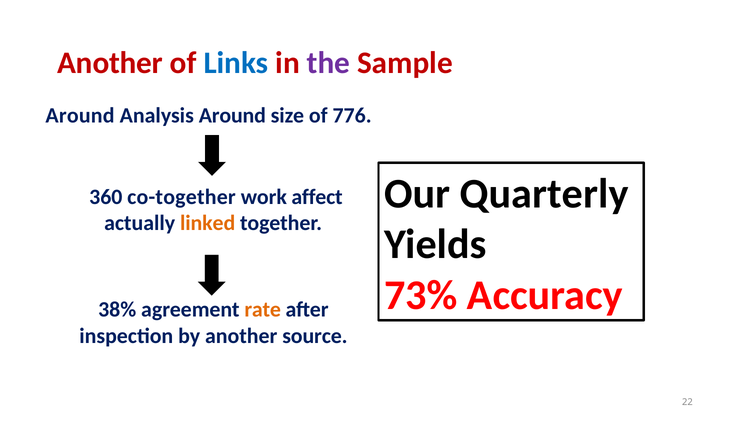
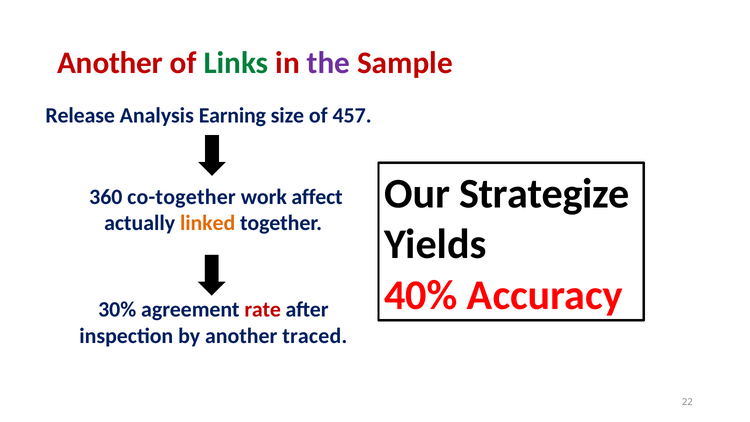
Links colour: blue -> green (236, 63)
Around: Around -> Release (80, 115)
Analysis Around: Around -> Earning (232, 115)
776: 776 -> 457 (352, 115)
Quarterly: Quarterly -> Strategize (544, 194)
73%: 73% -> 40% (421, 295)
38%: 38% -> 30% (117, 310)
rate colour: orange -> red (263, 310)
source: source -> traced (315, 336)
